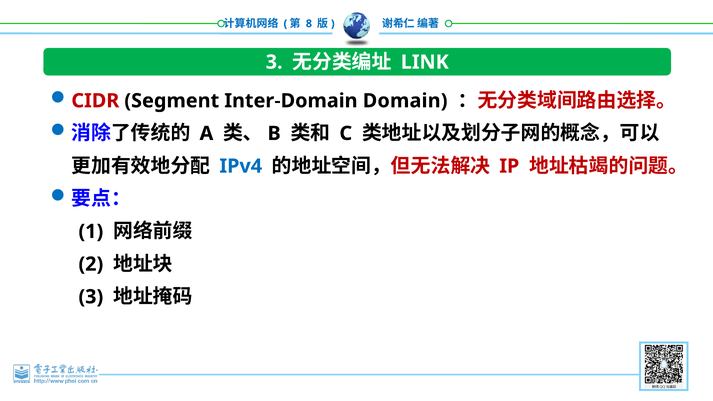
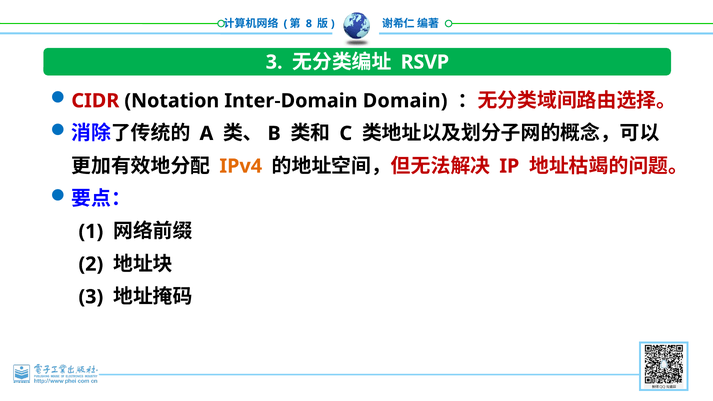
LINK: LINK -> RSVP (425, 62)
Segment: Segment -> Notation (172, 101)
IPv4 colour: blue -> orange (241, 166)
